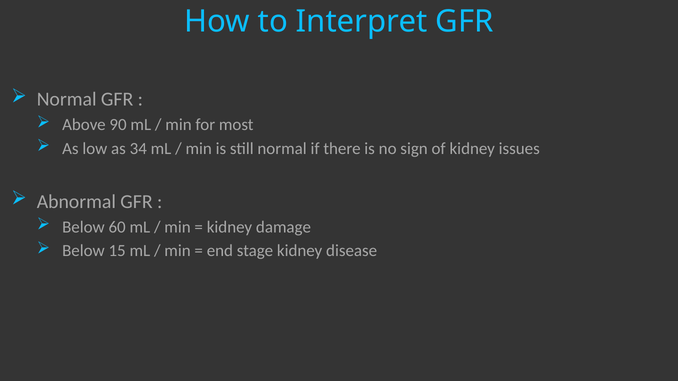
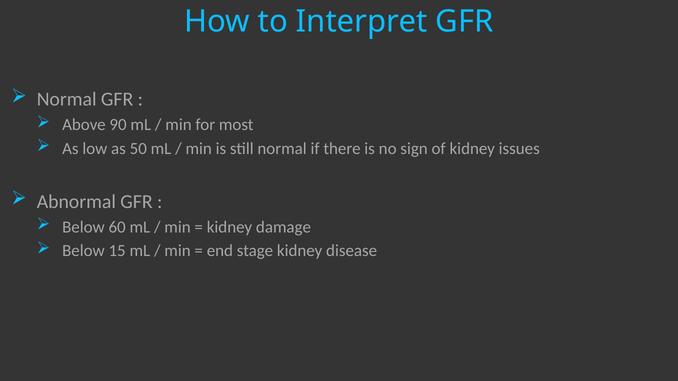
34: 34 -> 50 (138, 149)
